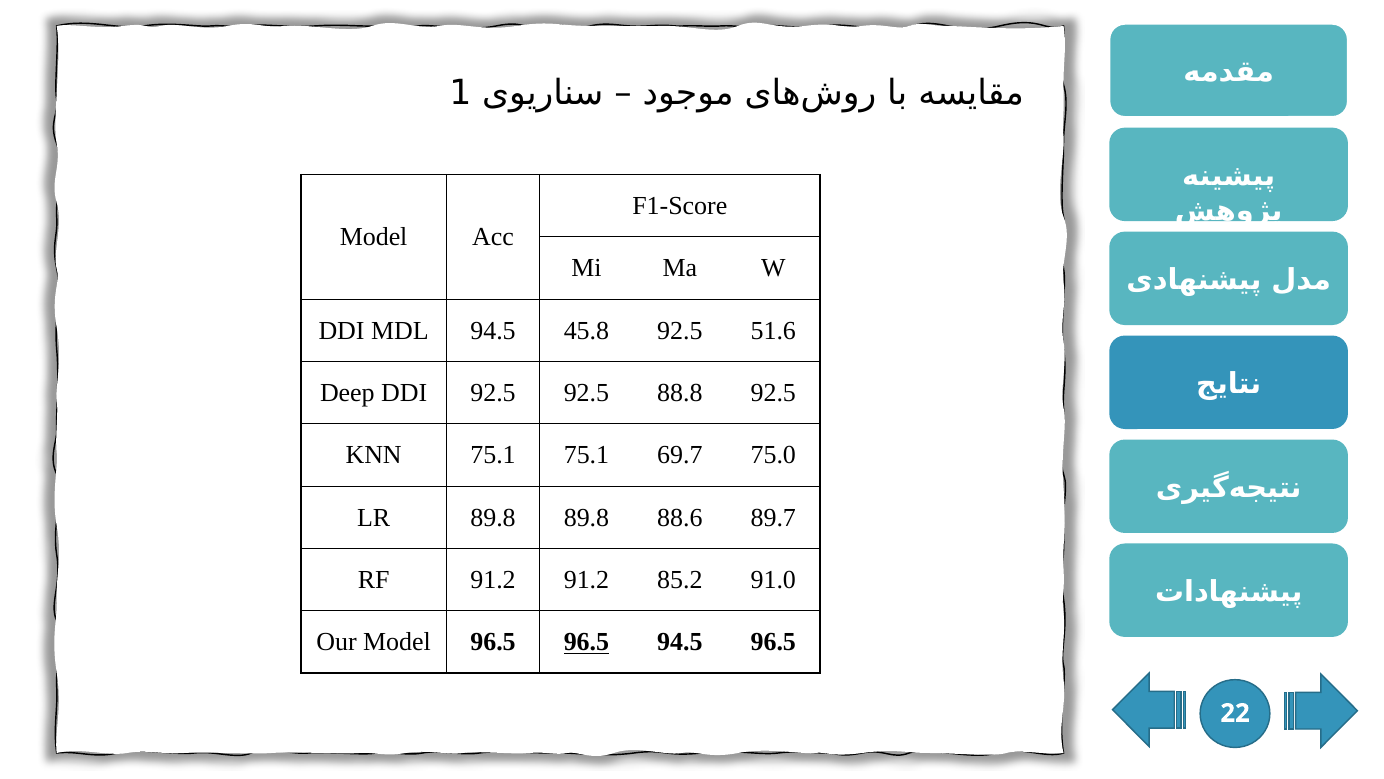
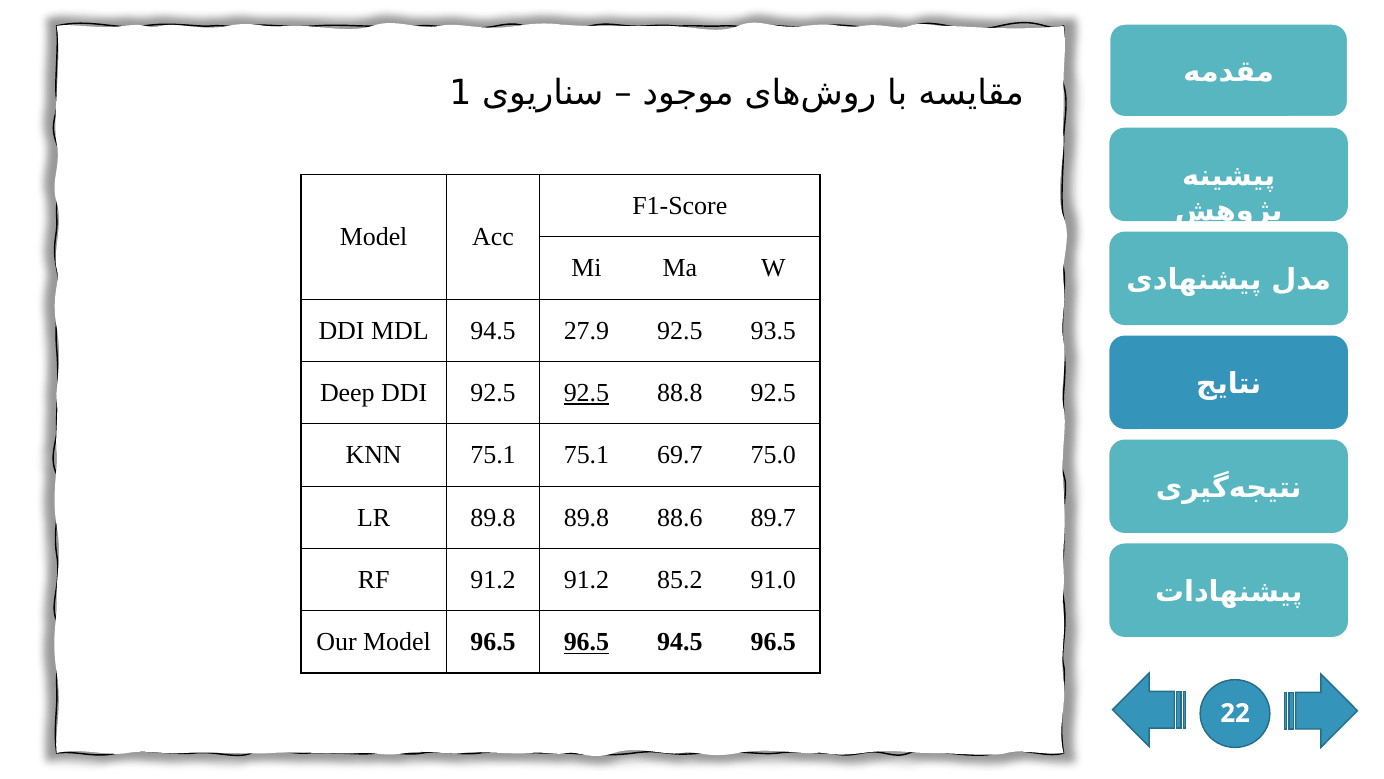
45.8: 45.8 -> 27.9 (586, 330)
51.6: 51.6 -> 93.5 (773, 330)
92.5 underline: none -> present (586, 393)
